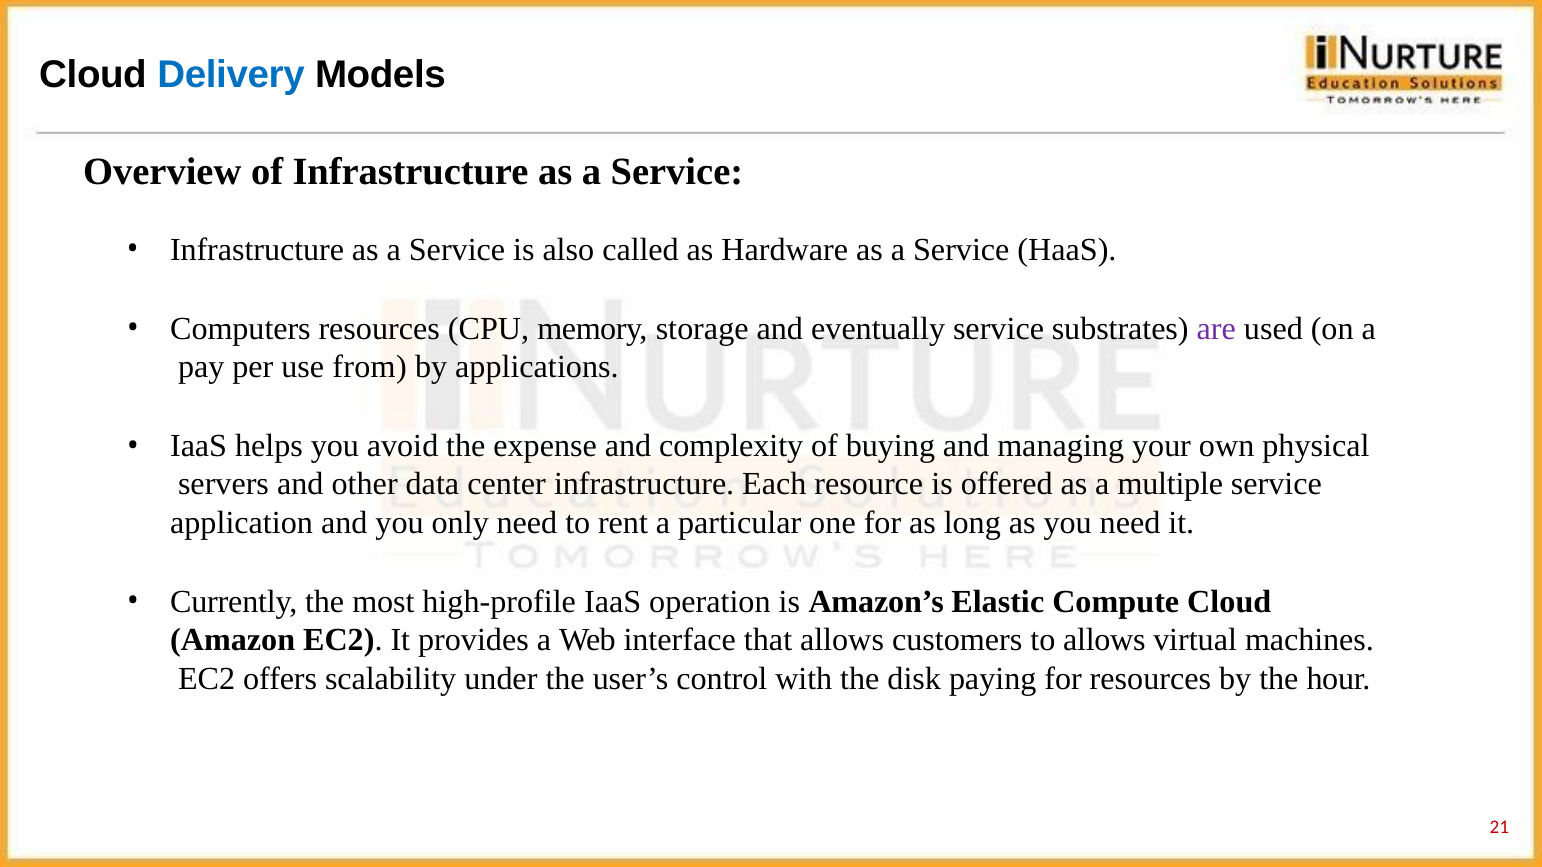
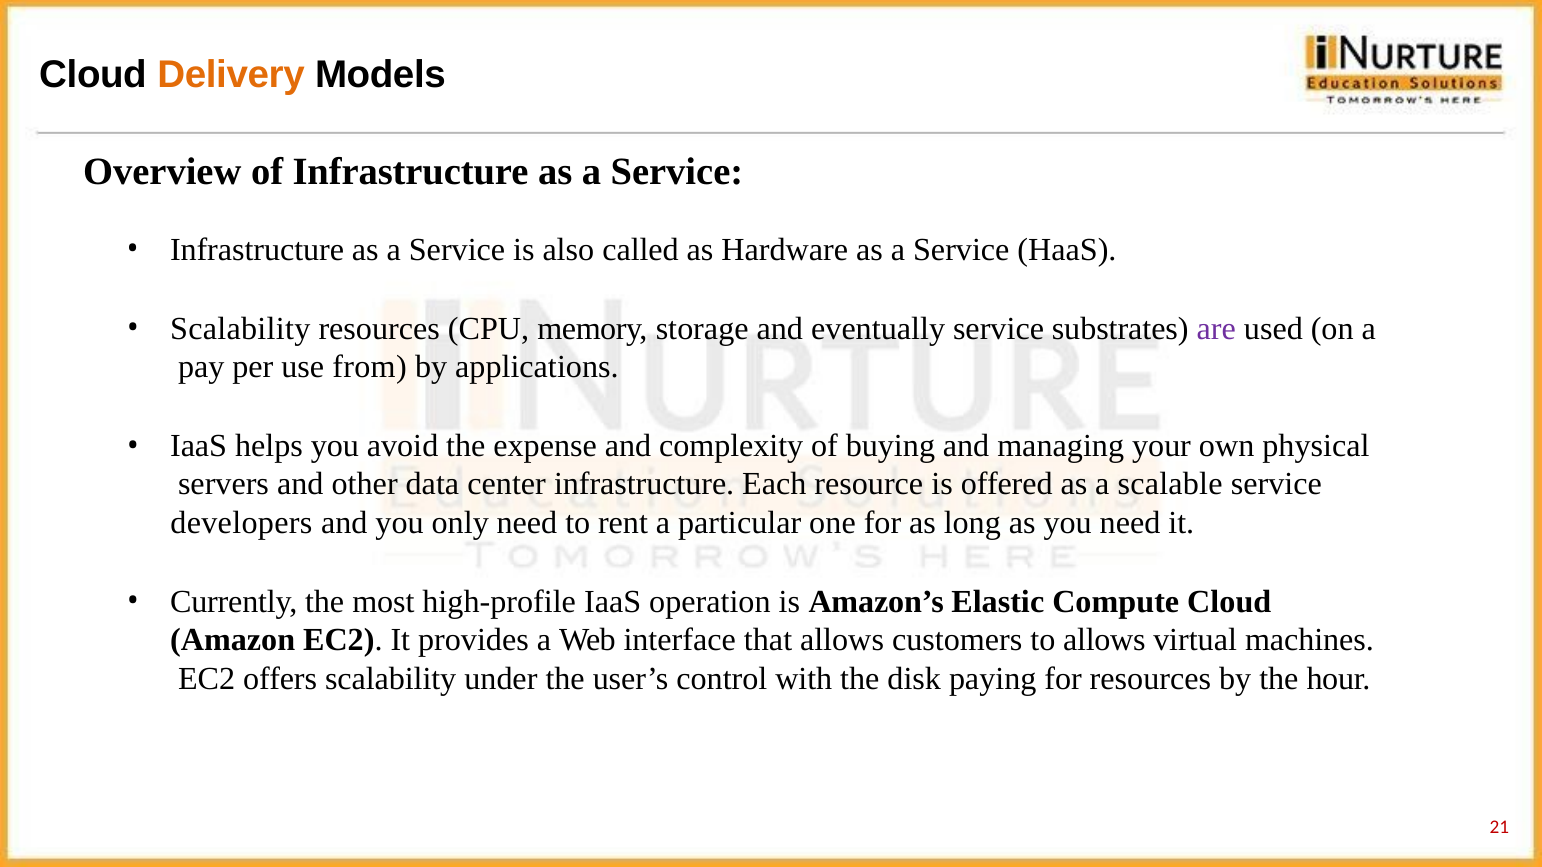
Delivery colour: blue -> orange (231, 74)
Computers: Computers -> Scalability (240, 329)
multiple: multiple -> scalable (1170, 485)
application: application -> developers (241, 523)
